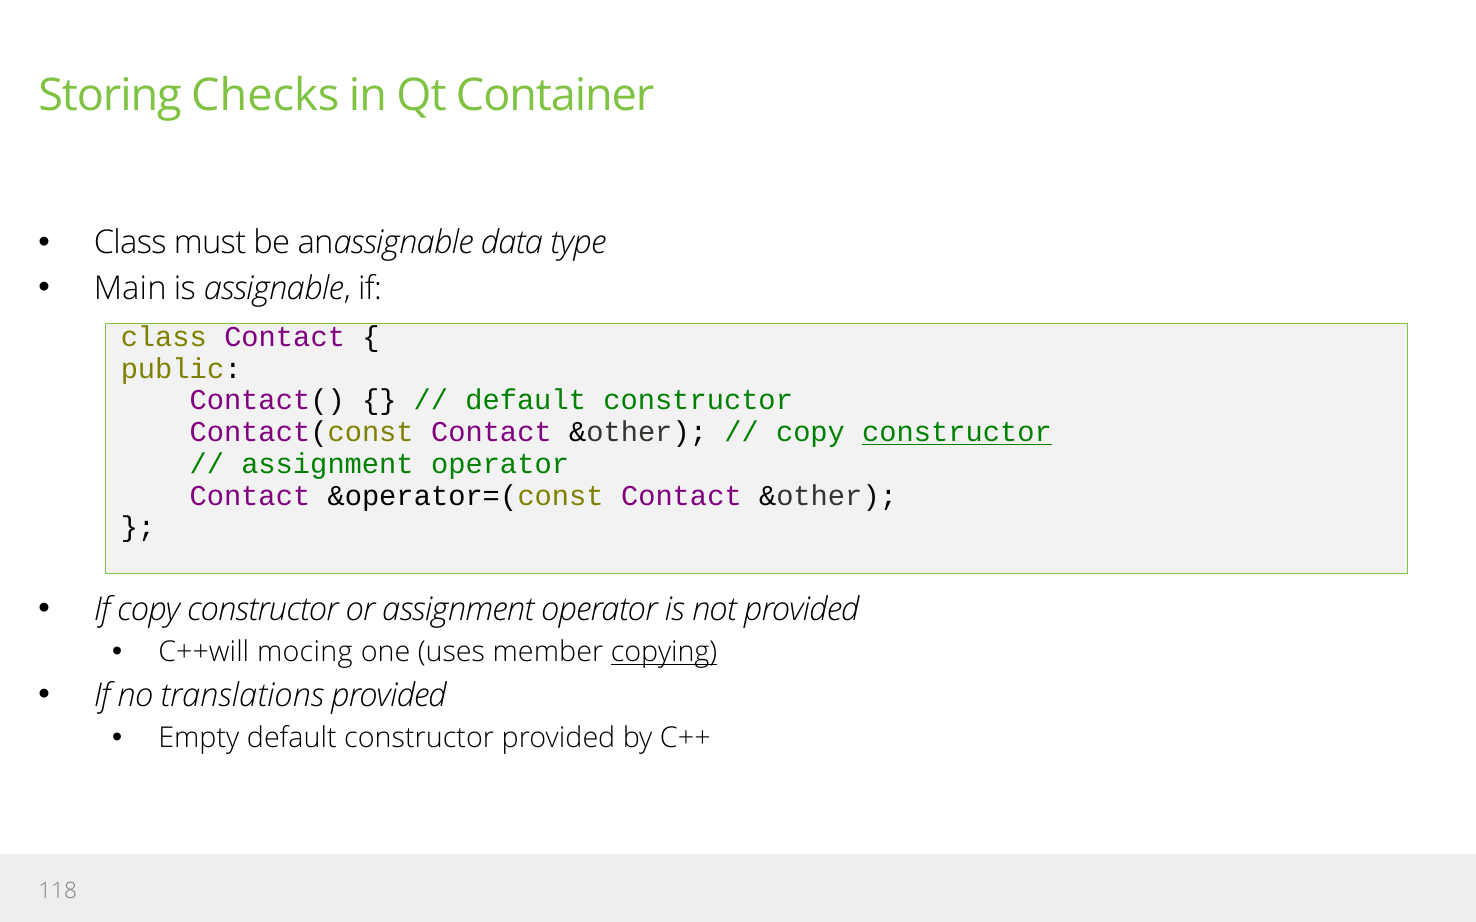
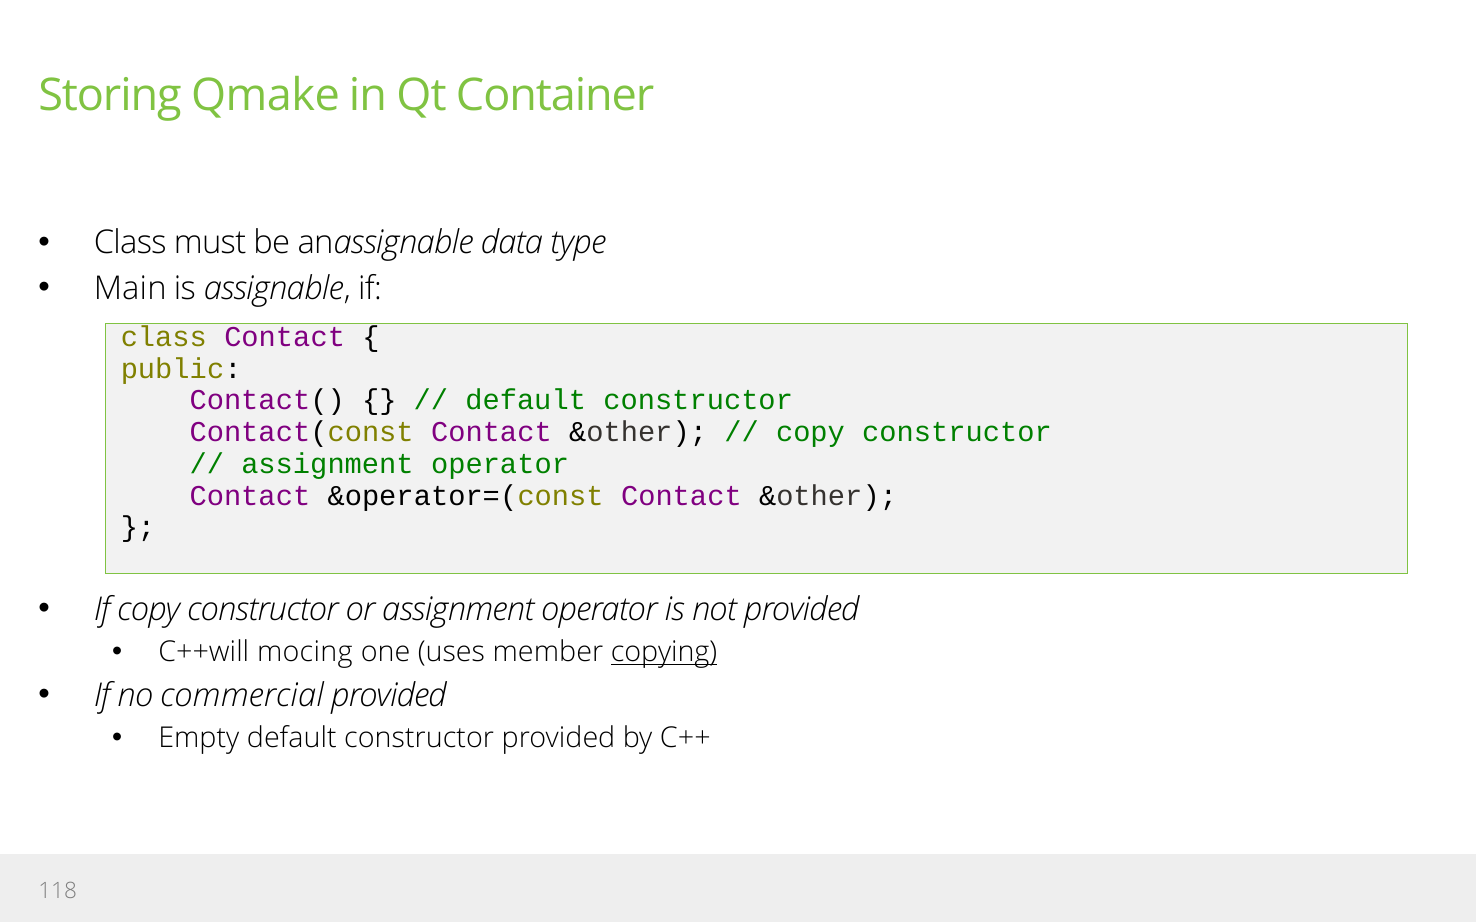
Checks: Checks -> Qmake (266, 96)
constructor underline: present -> none (957, 432)
translations: translations -> commercial (242, 696)
